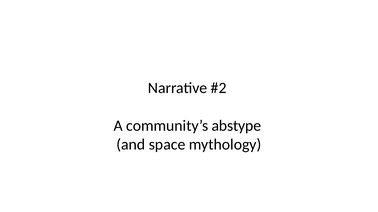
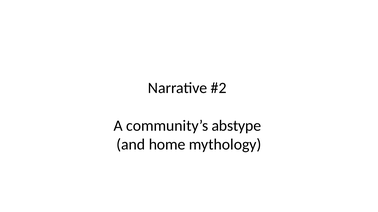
space: space -> home (167, 145)
